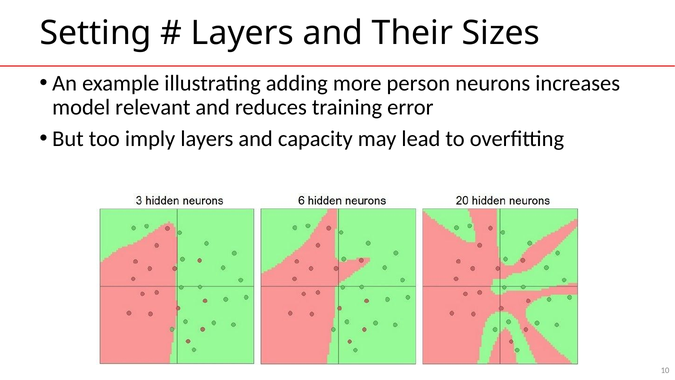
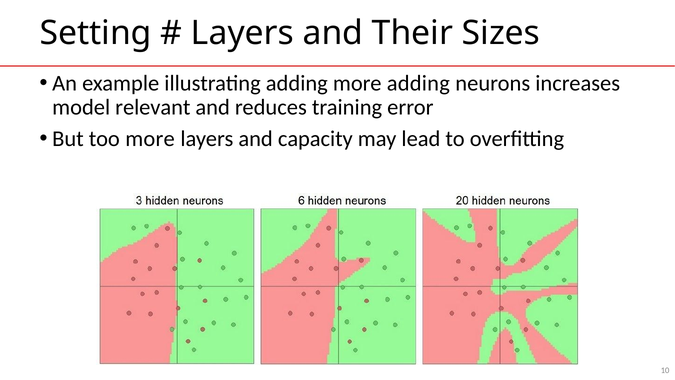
more person: person -> adding (418, 83)
too imply: imply -> more (150, 139)
